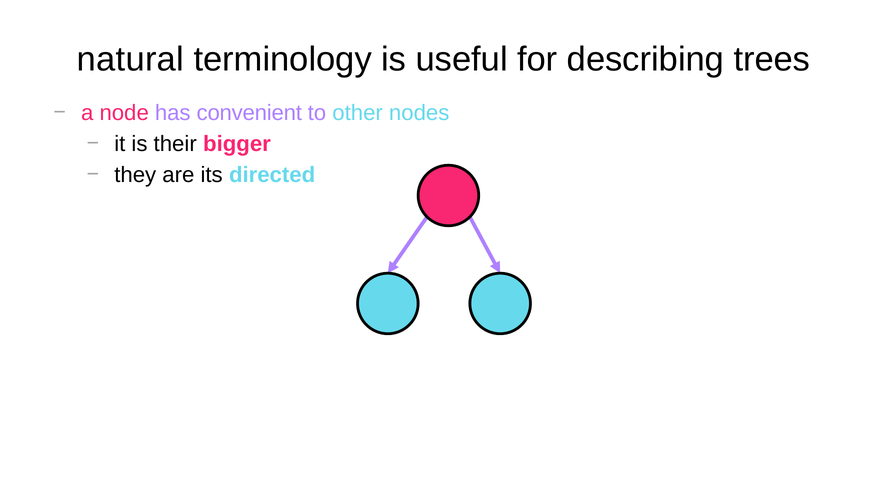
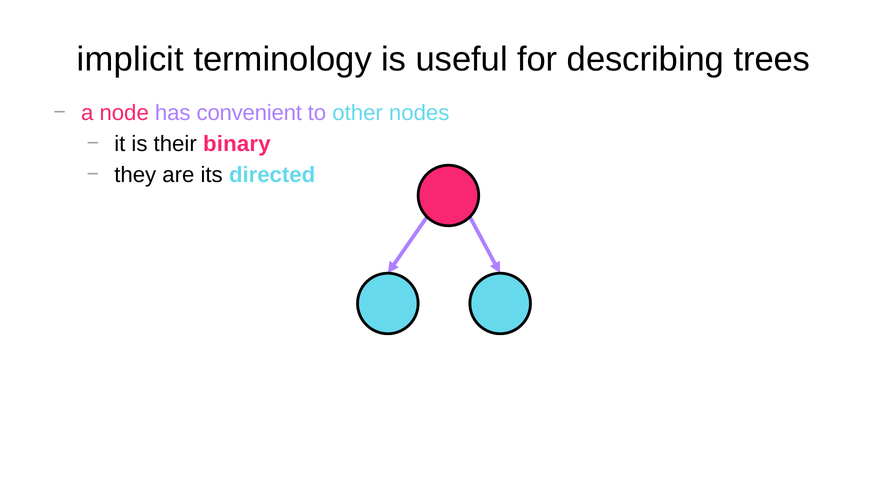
natural: natural -> implicit (130, 60)
bigger: bigger -> binary (237, 144)
